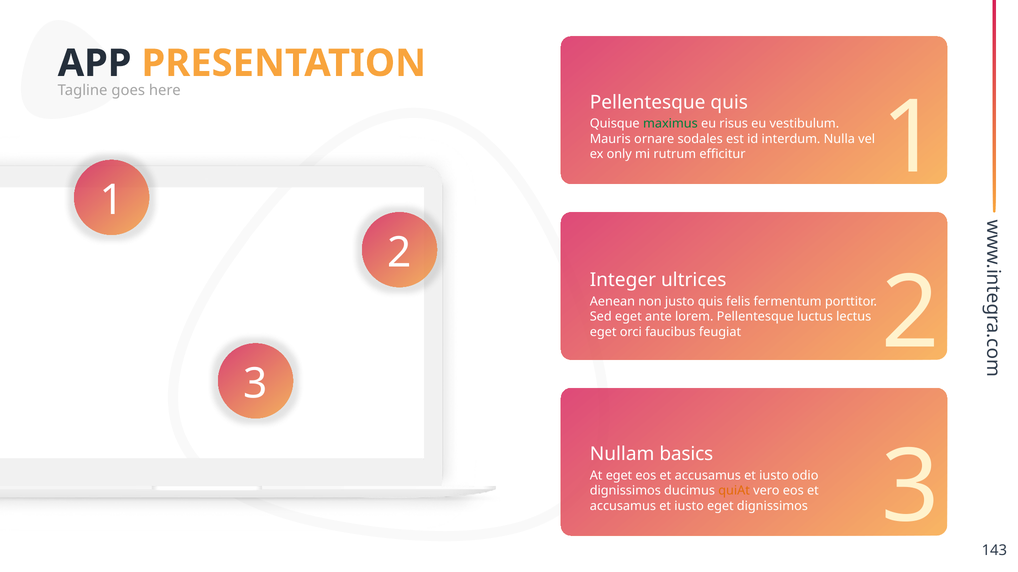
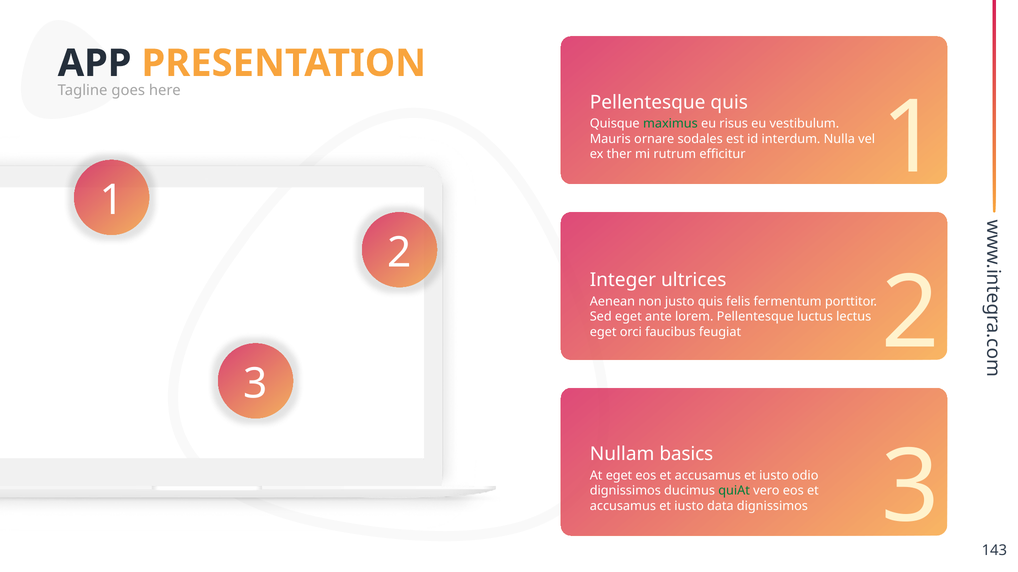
only: only -> ther (619, 154)
quiAt colour: orange -> green (734, 491)
iusto eget: eget -> data (720, 506)
